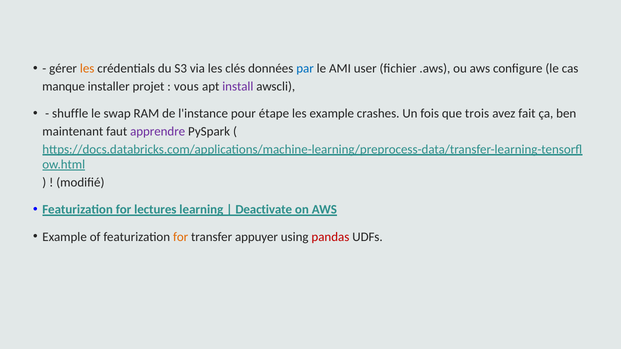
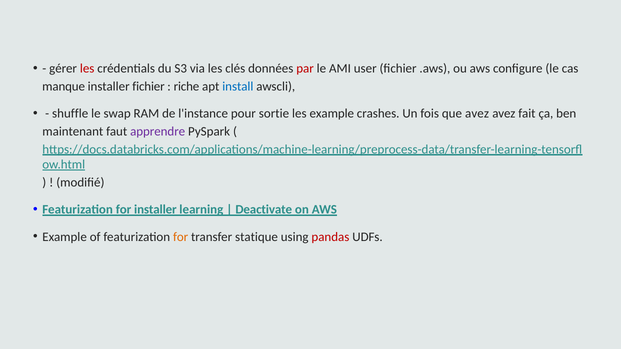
les colour: orange -> red (87, 69)
par colour: blue -> red (305, 69)
installer projet: projet -> fichier (149, 87)
vous: vous -> riche (186, 87)
install colour: purple -> blue (238, 87)
étape: étape -> sortie (274, 114)
que trois: trois -> avez (477, 114)
for lectures: lectures -> installer (155, 210)
appuyer: appuyer -> statique (257, 237)
